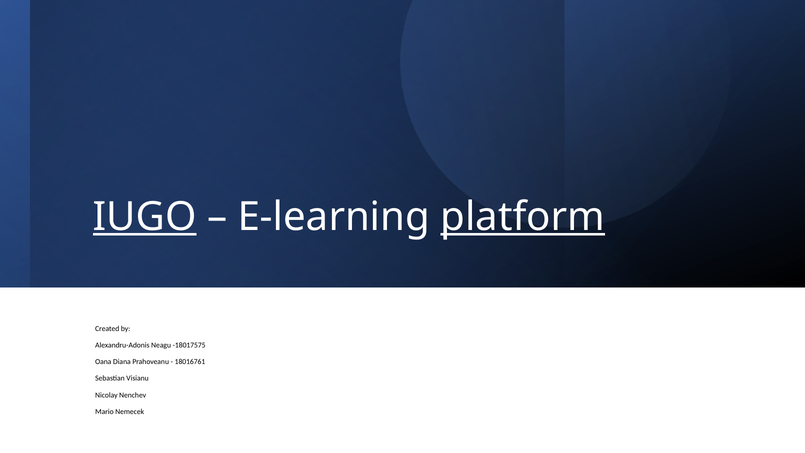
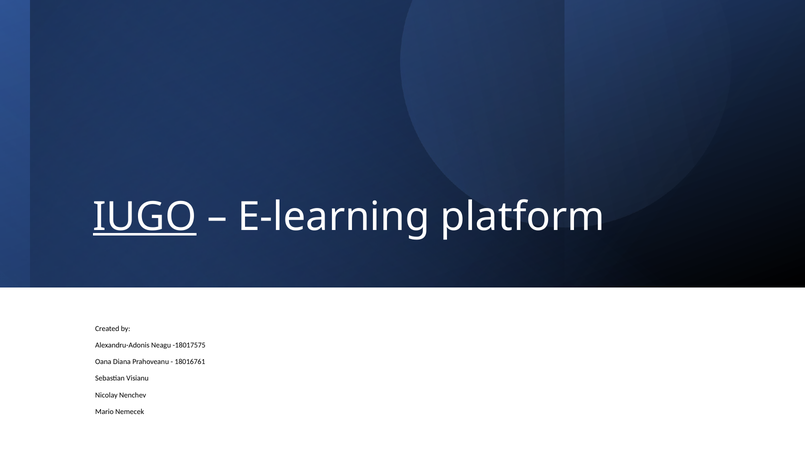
platform underline: present -> none (523, 217)
